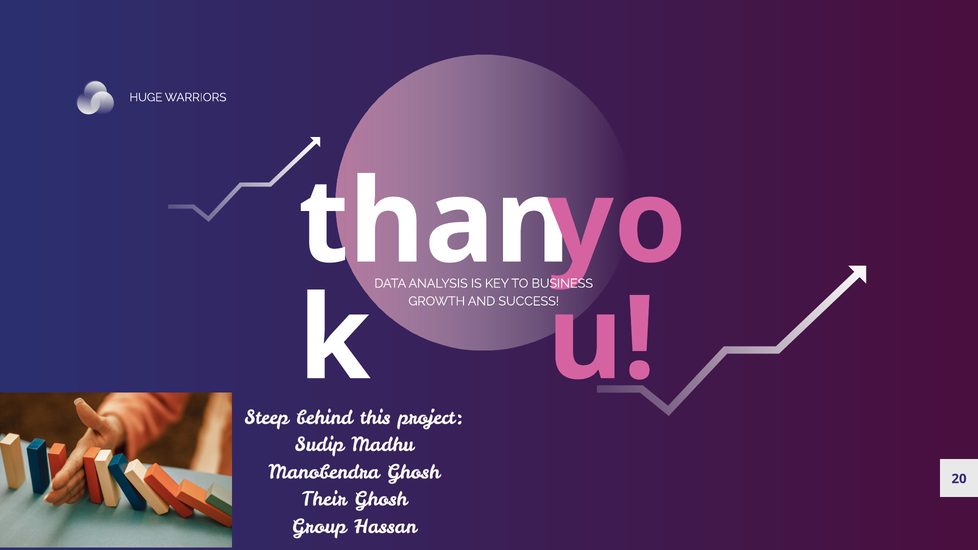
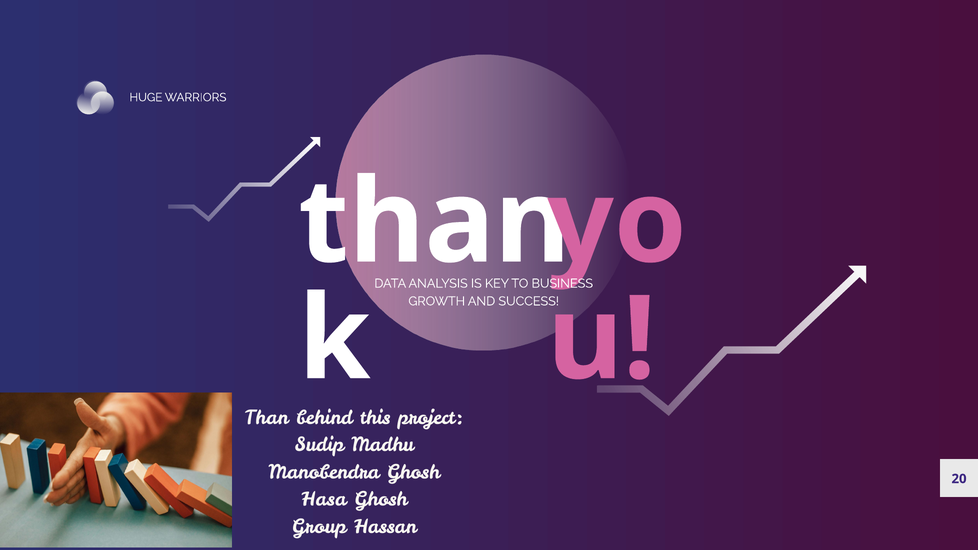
Steep: Steep -> Than (266, 418)
Their: Their -> Hasa (324, 499)
